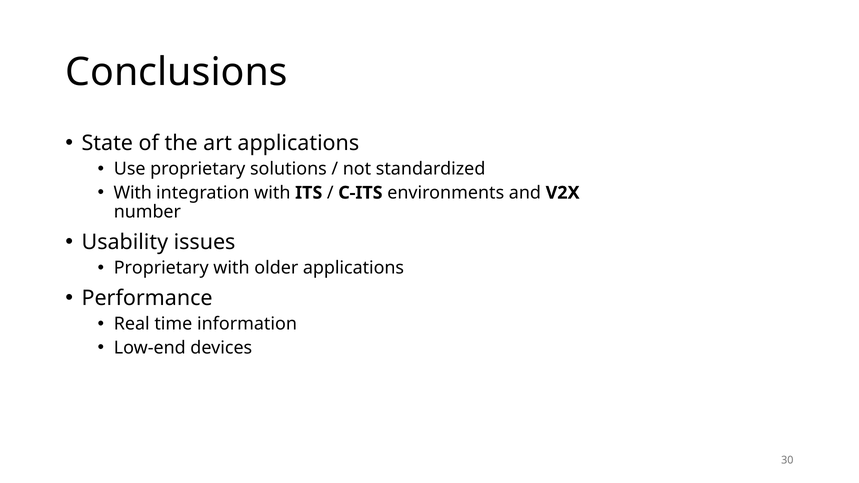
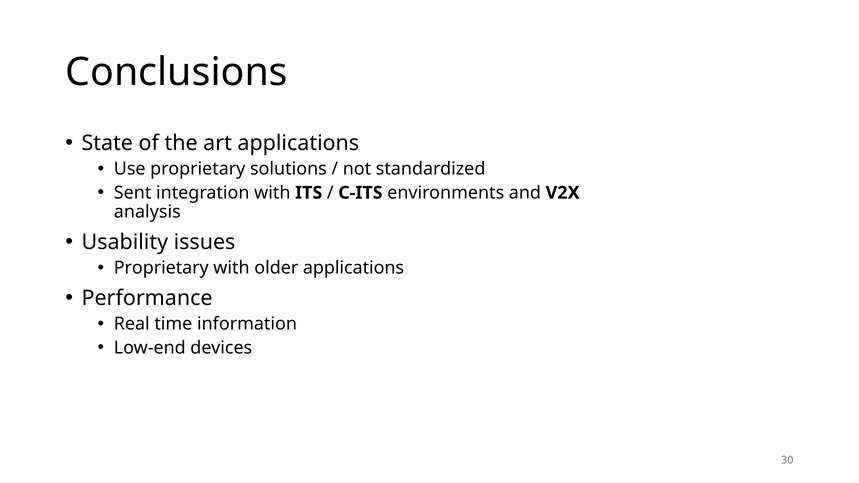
With: With -> Sent (133, 193)
number: number -> analysis (147, 212)
